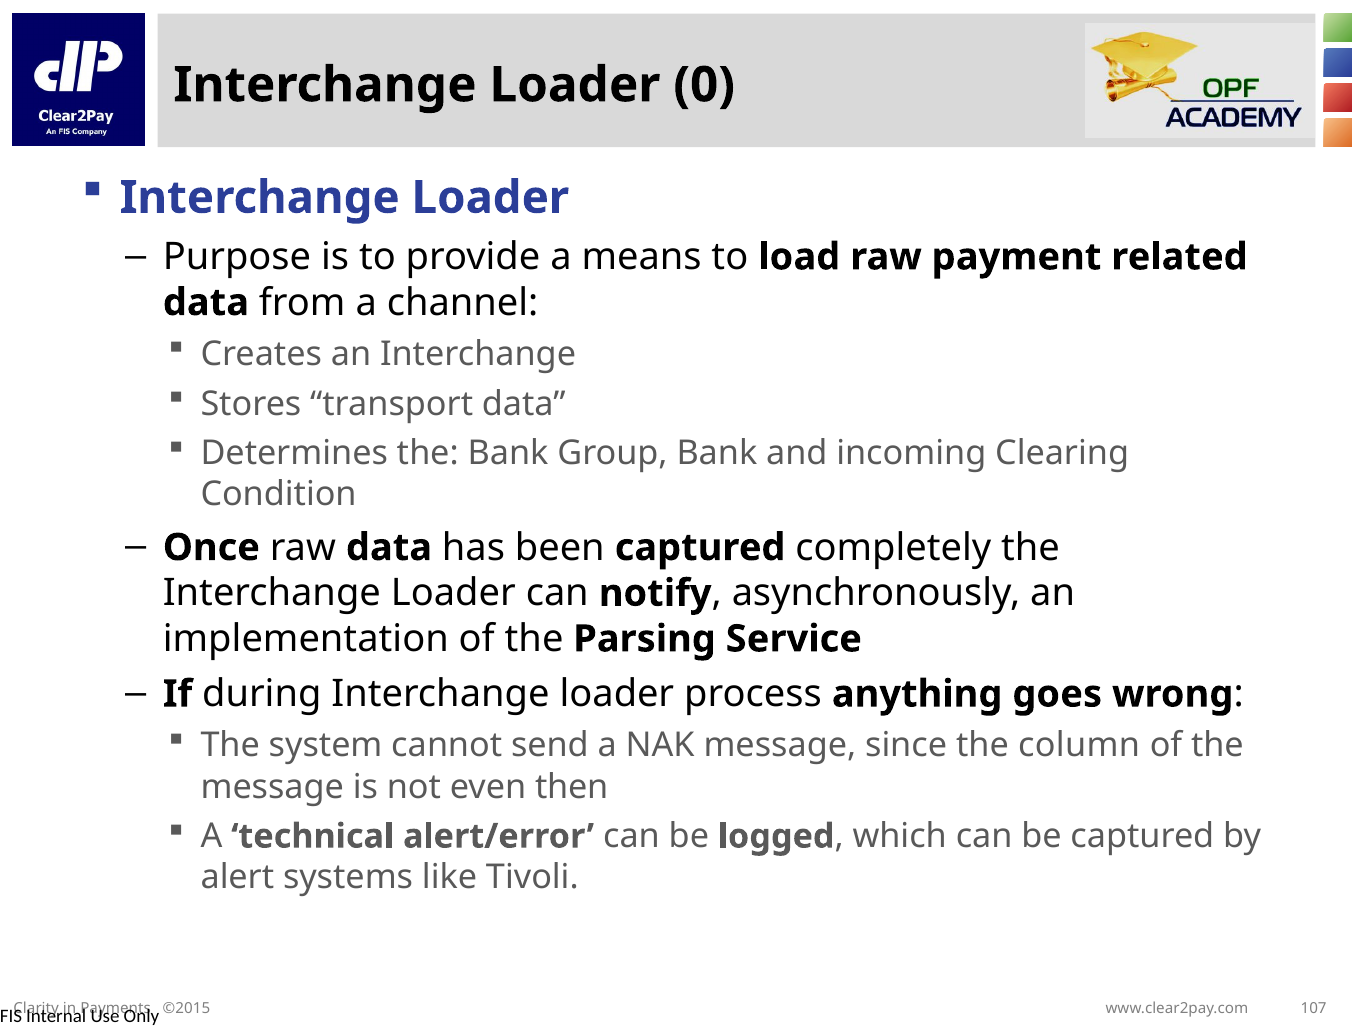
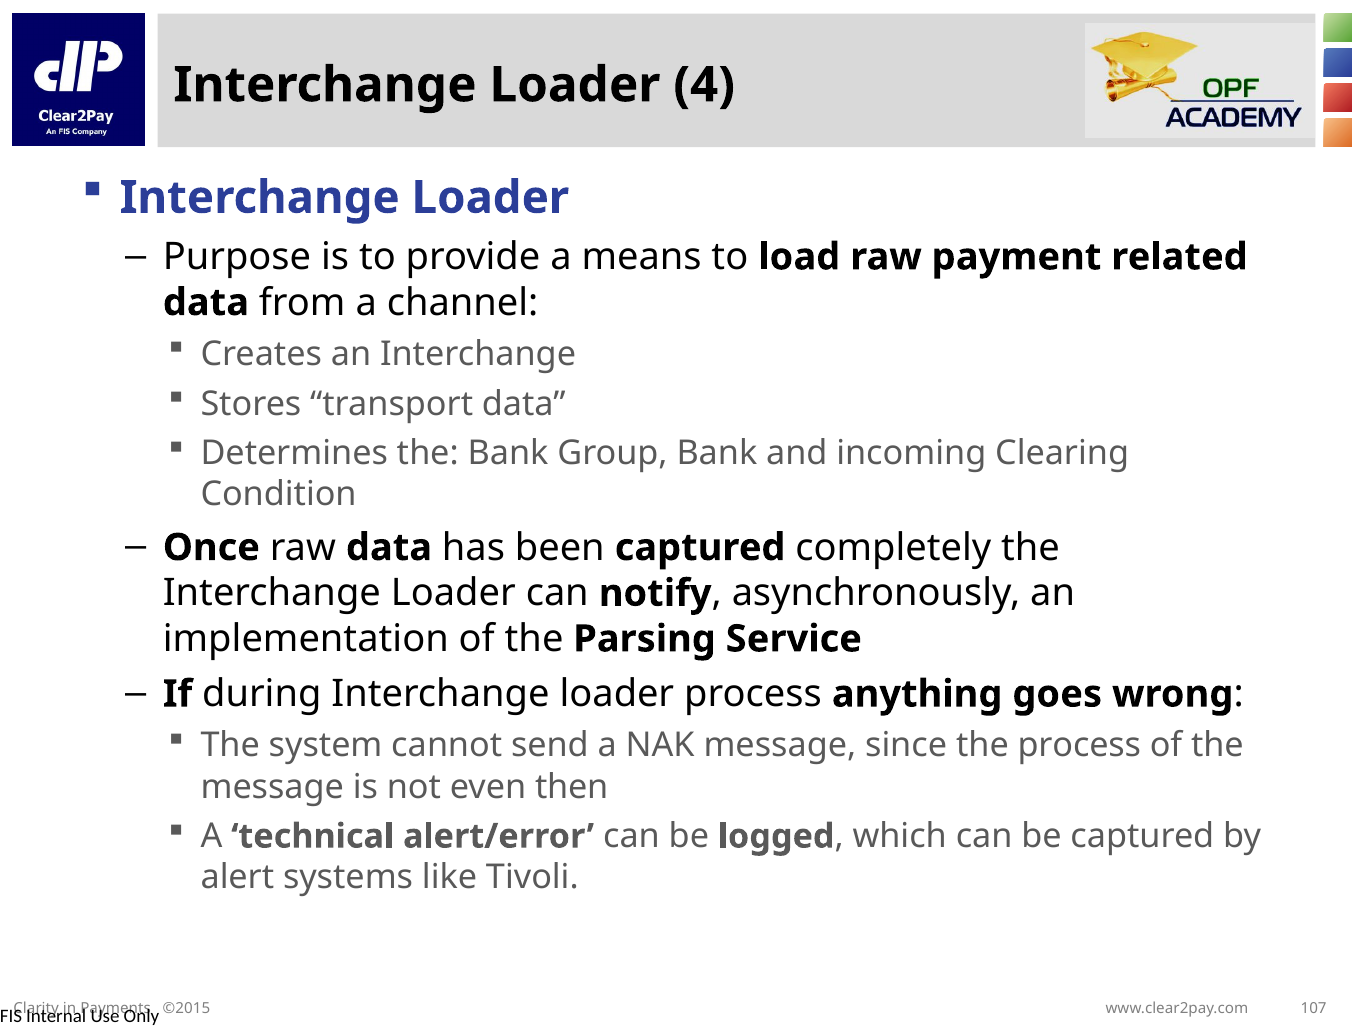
0: 0 -> 4 (704, 85)
the column: column -> process (1079, 746)
